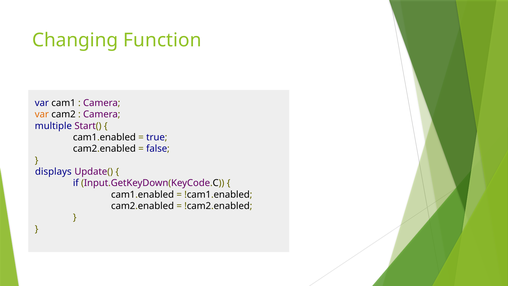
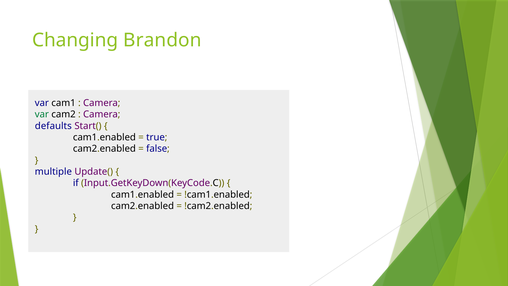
Function: Function -> Brandon (163, 40)
var colour: orange -> green (42, 114)
multiple: multiple -> defaults (53, 126)
displays: displays -> multiple (53, 172)
